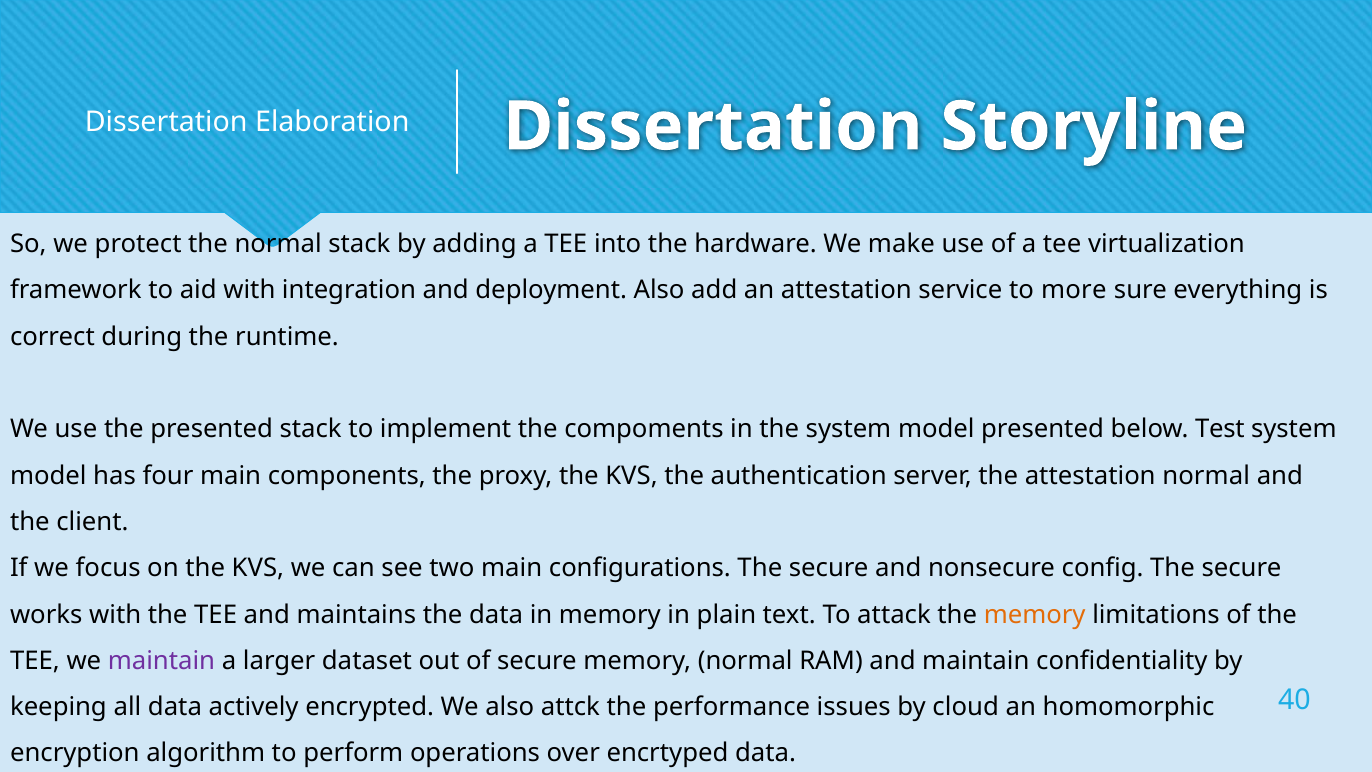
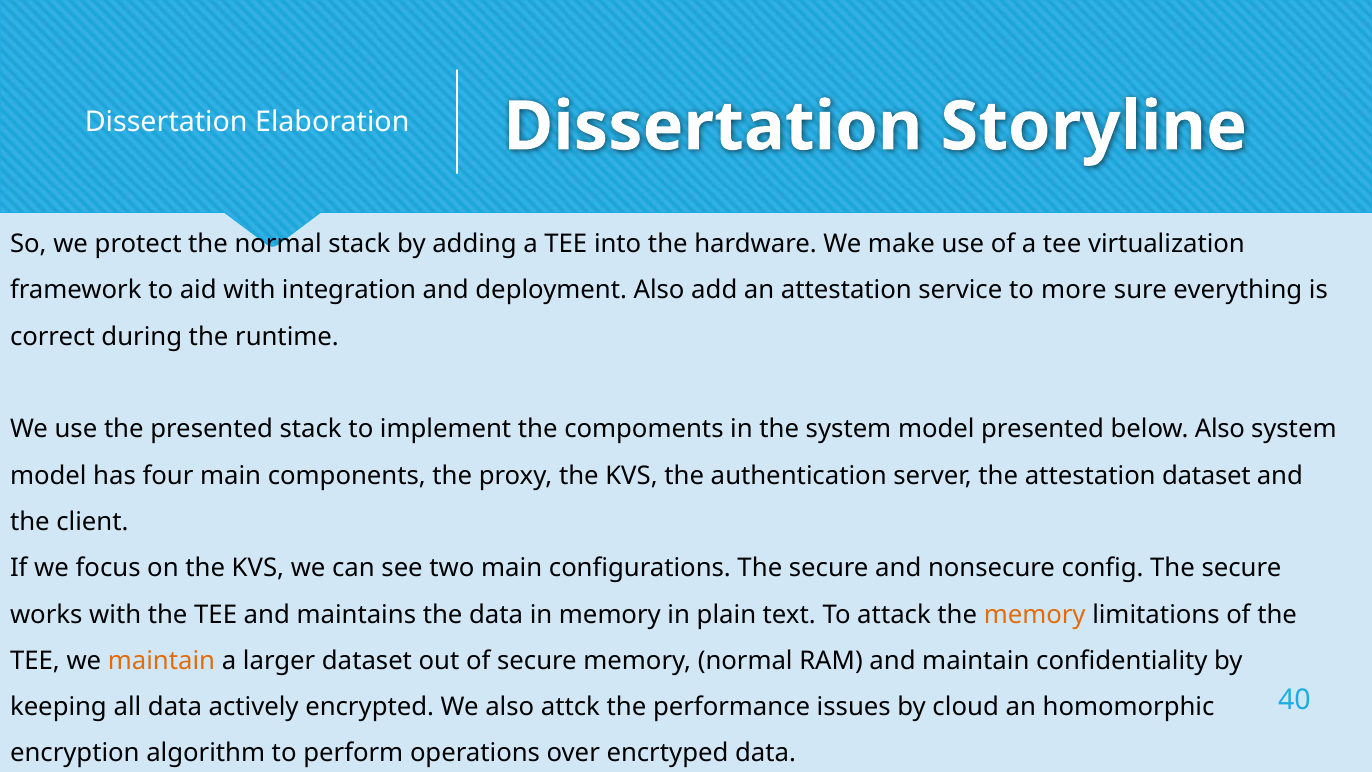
below Test: Test -> Also (1220, 429)
attestation normal: normal -> dataset (1206, 475)
maintain colour: purple -> orange (161, 661)
